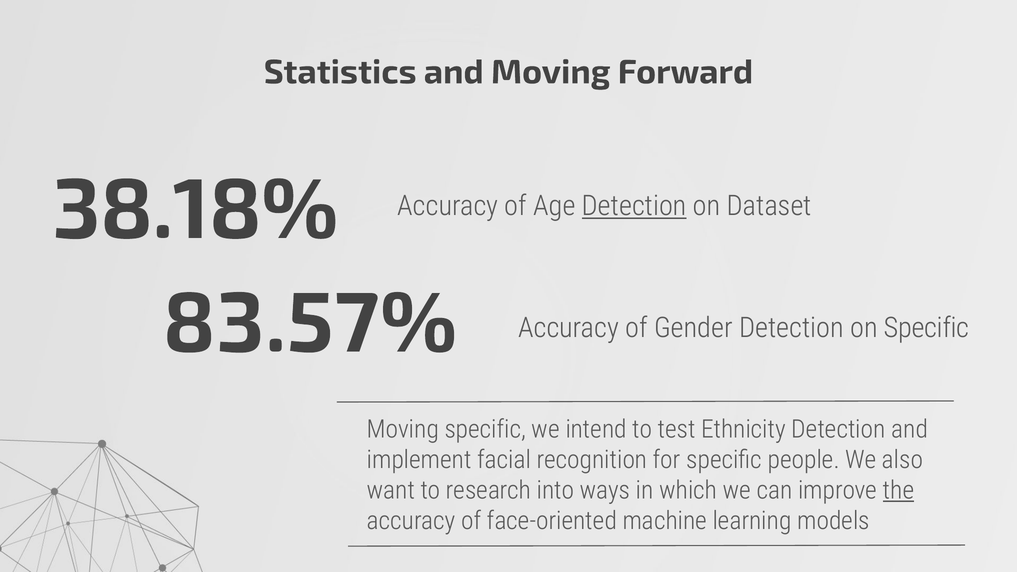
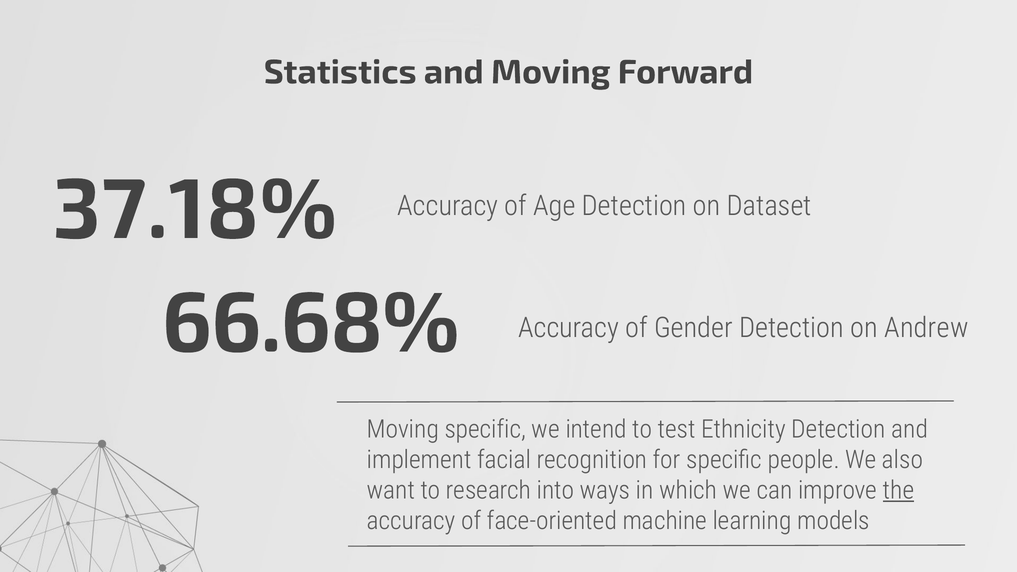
38.18%: 38.18% -> 37.18% (195, 210)
Detection underline: present -> none (634, 206)
83.57%: 83.57% -> 66.68% (311, 324)
on Specific: Specific -> Andrew (926, 328)
